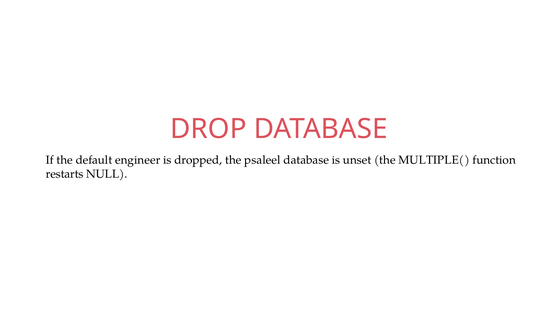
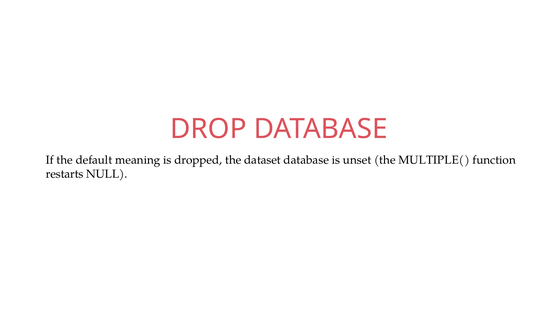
engineer: engineer -> meaning (138, 160)
psaleel: psaleel -> dataset (263, 160)
